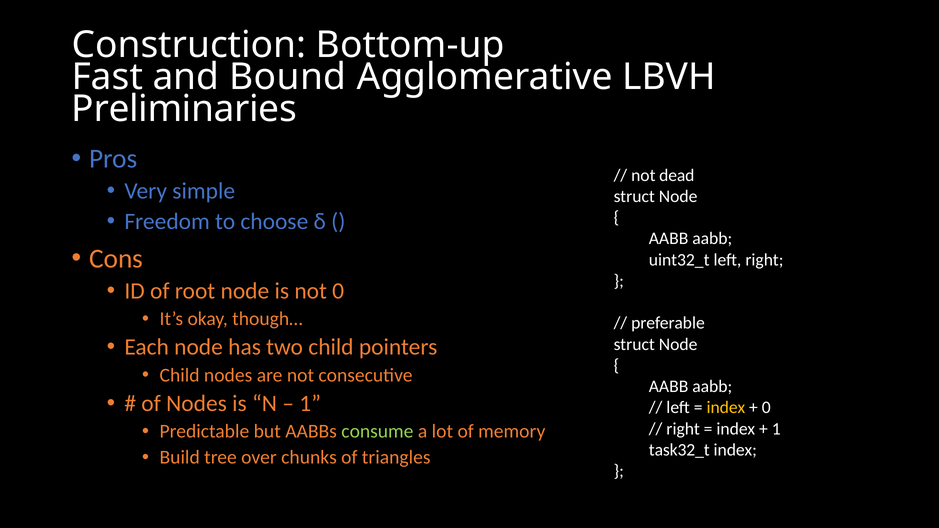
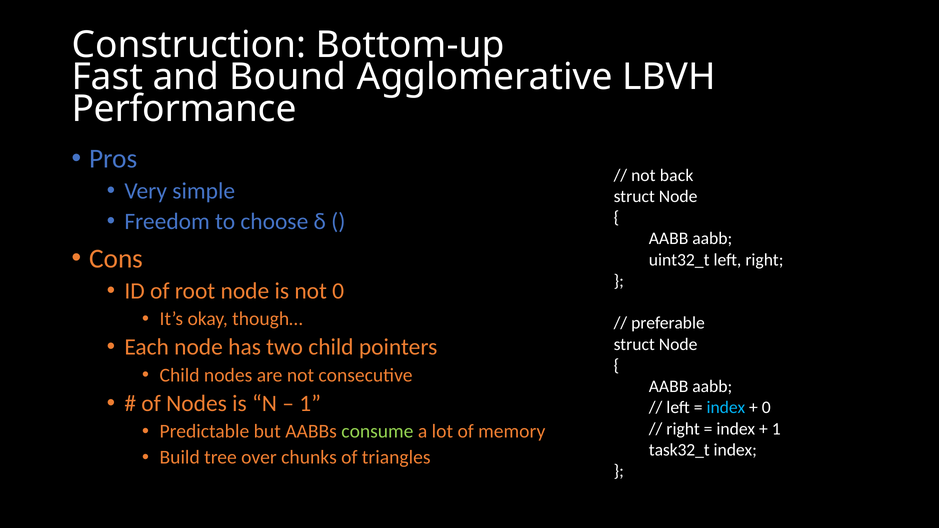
Preliminaries: Preliminaries -> Performance (184, 109)
dead: dead -> back (677, 175)
index colour: yellow -> light blue (726, 408)
